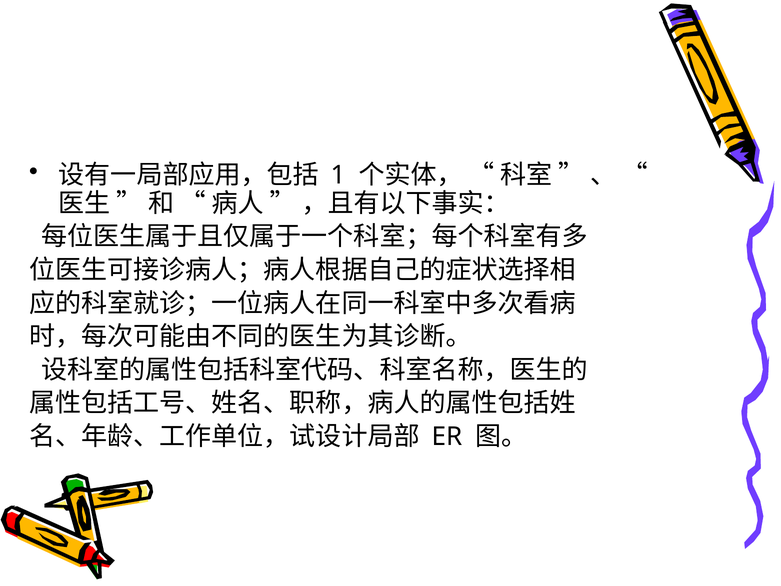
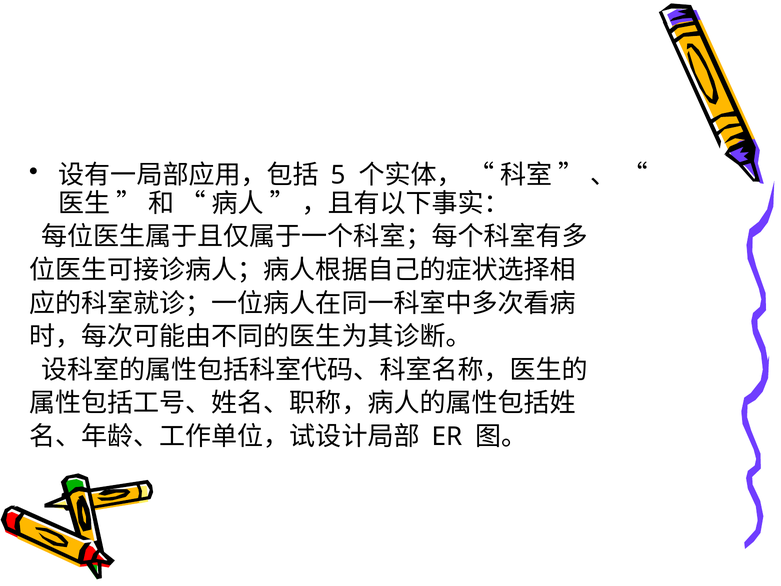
1: 1 -> 5 (338, 175)
